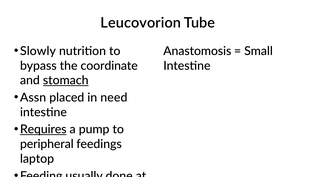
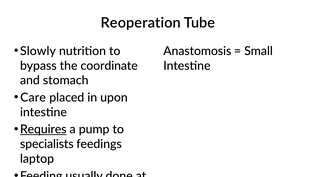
Leucovorion: Leucovorion -> Reoperation (141, 23)
stomach underline: present -> none (66, 81)
Assn: Assn -> Care (33, 98)
need: need -> upon (114, 98)
peripheral: peripheral -> specialists (47, 144)
